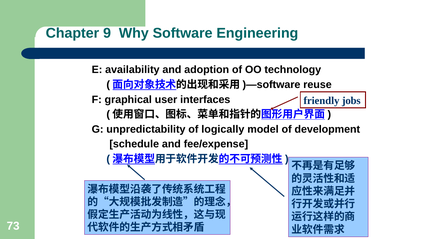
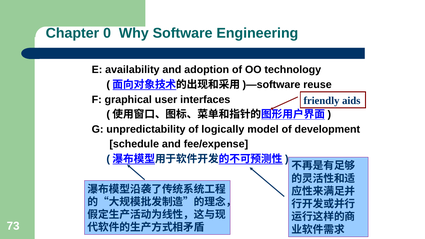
9: 9 -> 0 (107, 33)
jobs: jobs -> aids (351, 101)
